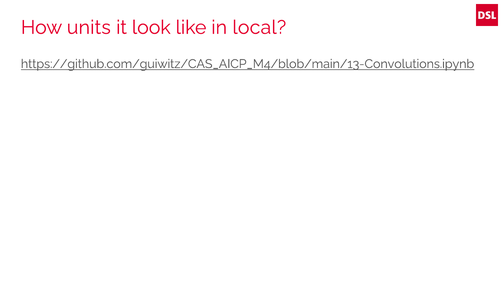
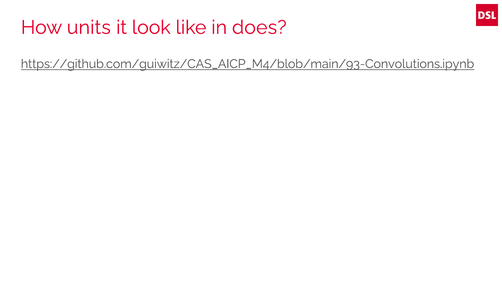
local: local -> does (259, 27)
https://github.com/guiwitz/CAS_AICP_M4/blob/main/13-Convolutions.ipynb: https://github.com/guiwitz/CAS_AICP_M4/blob/main/13-Convolutions.ipynb -> https://github.com/guiwitz/CAS_AICP_M4/blob/main/93-Convolutions.ipynb (248, 64)
